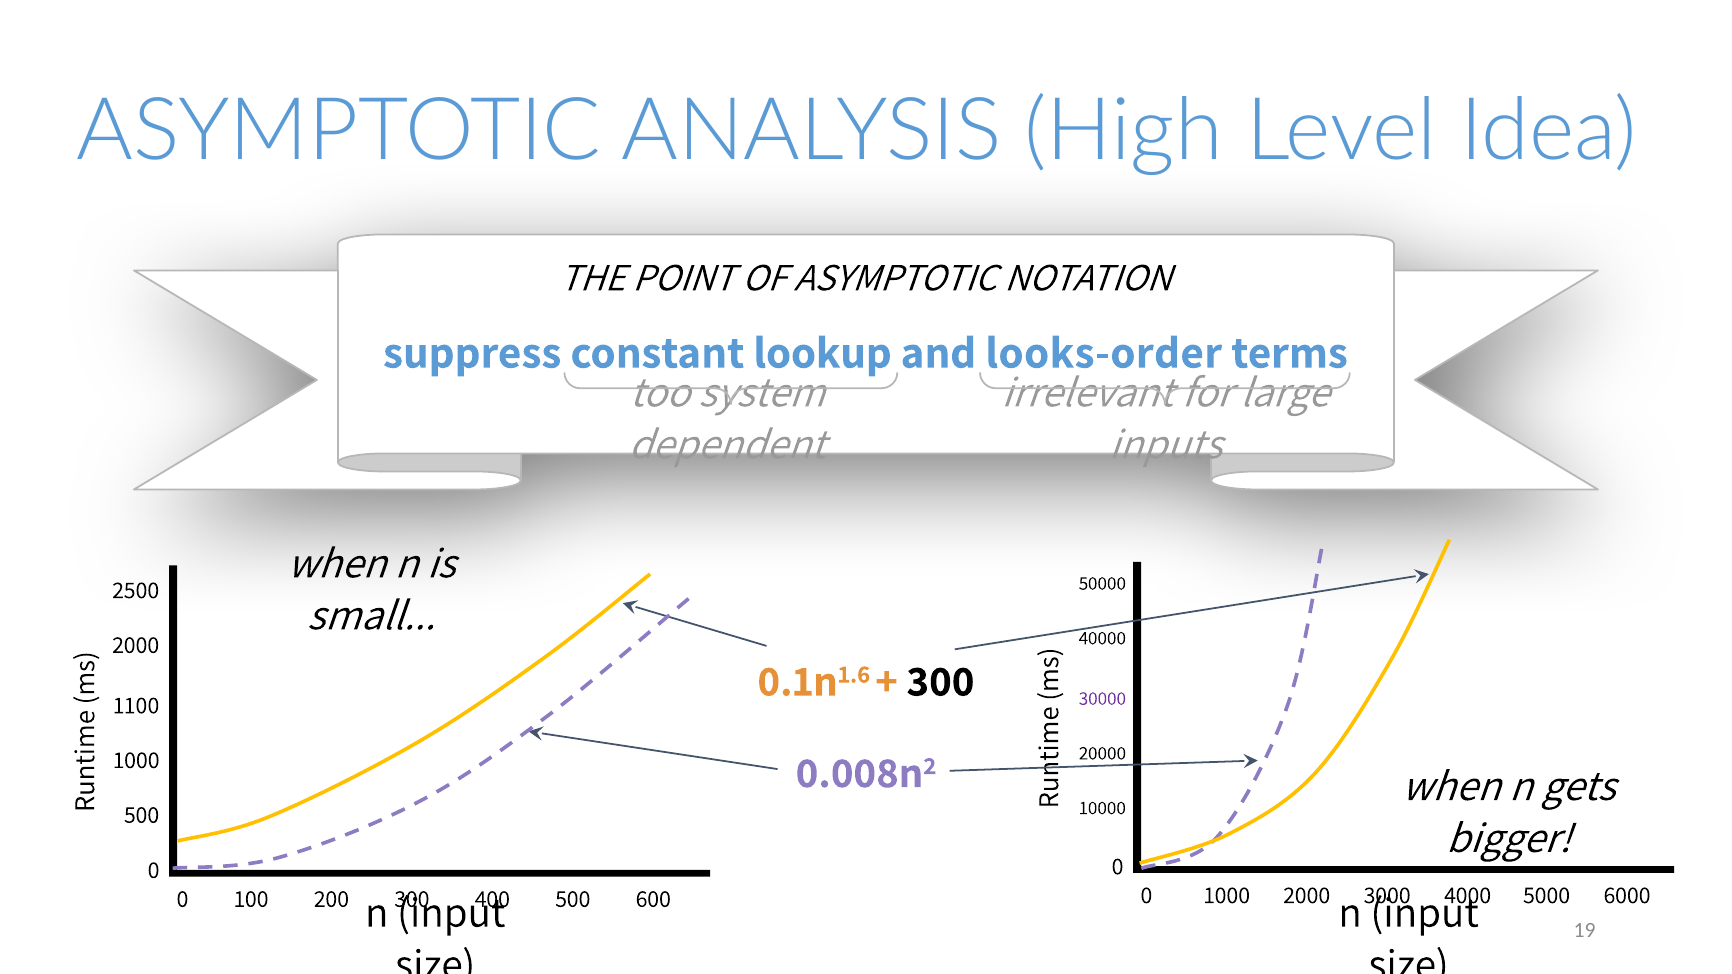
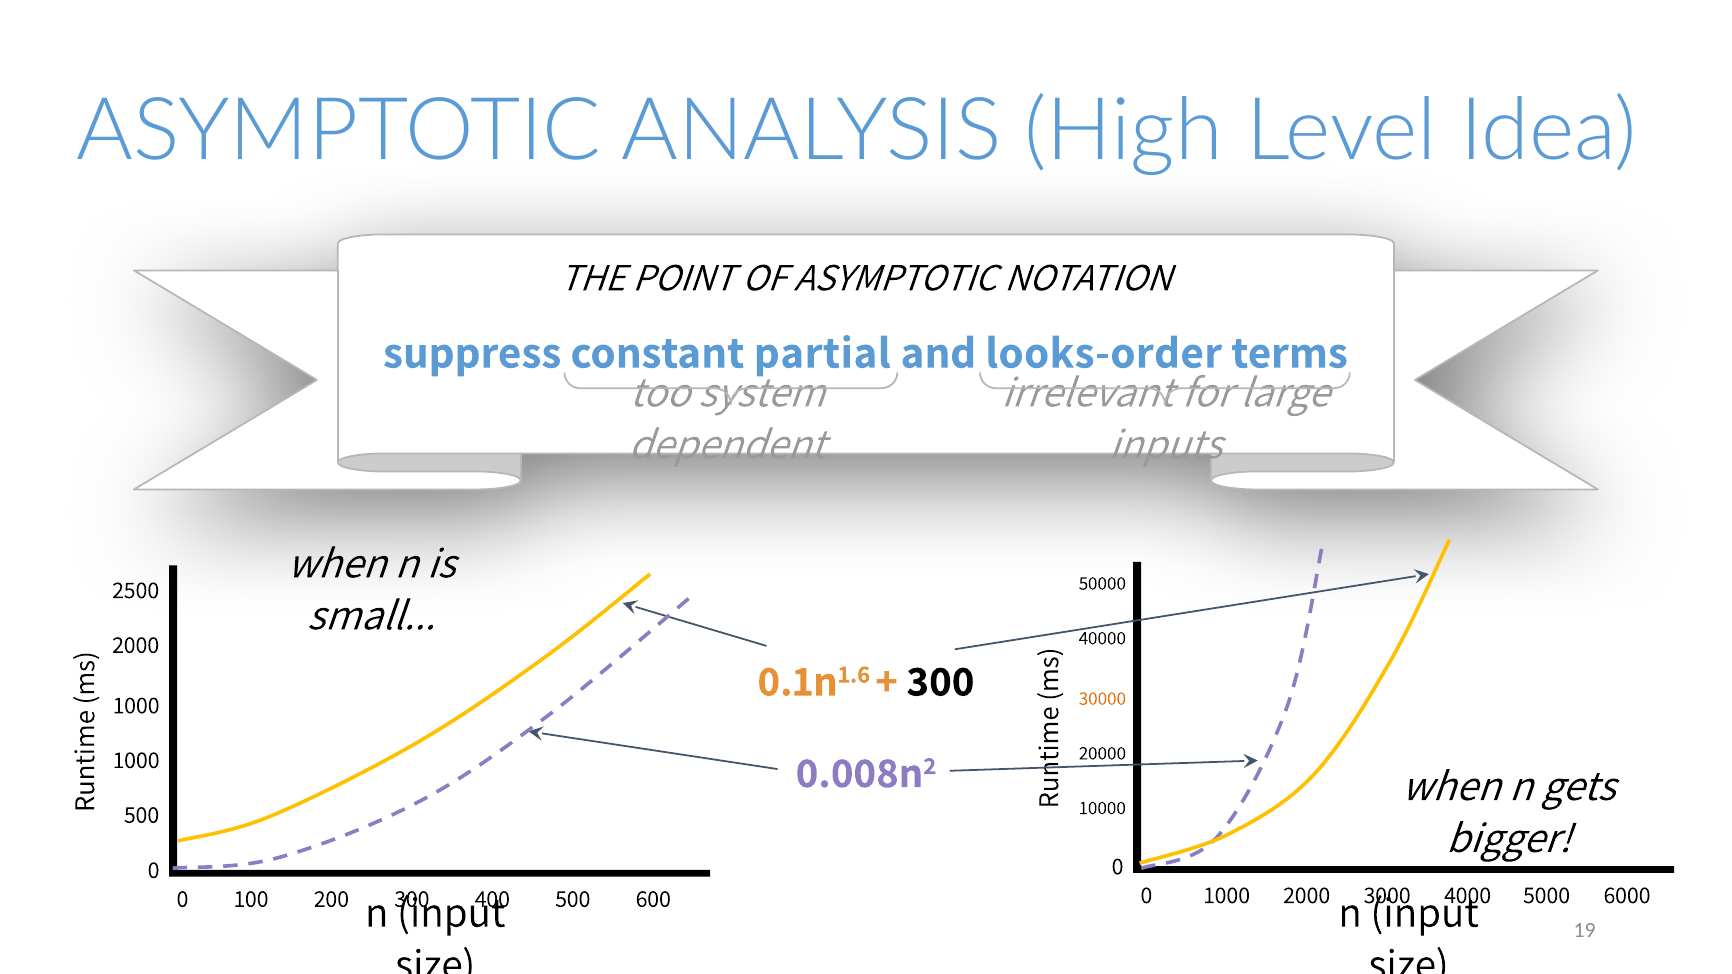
lookup: lookup -> partial (822, 353)
30000 colour: purple -> orange (1102, 699)
1100: 1100 -> 1000 (136, 706)
